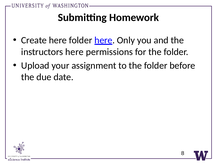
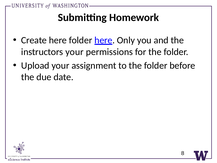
instructors here: here -> your (74, 52)
